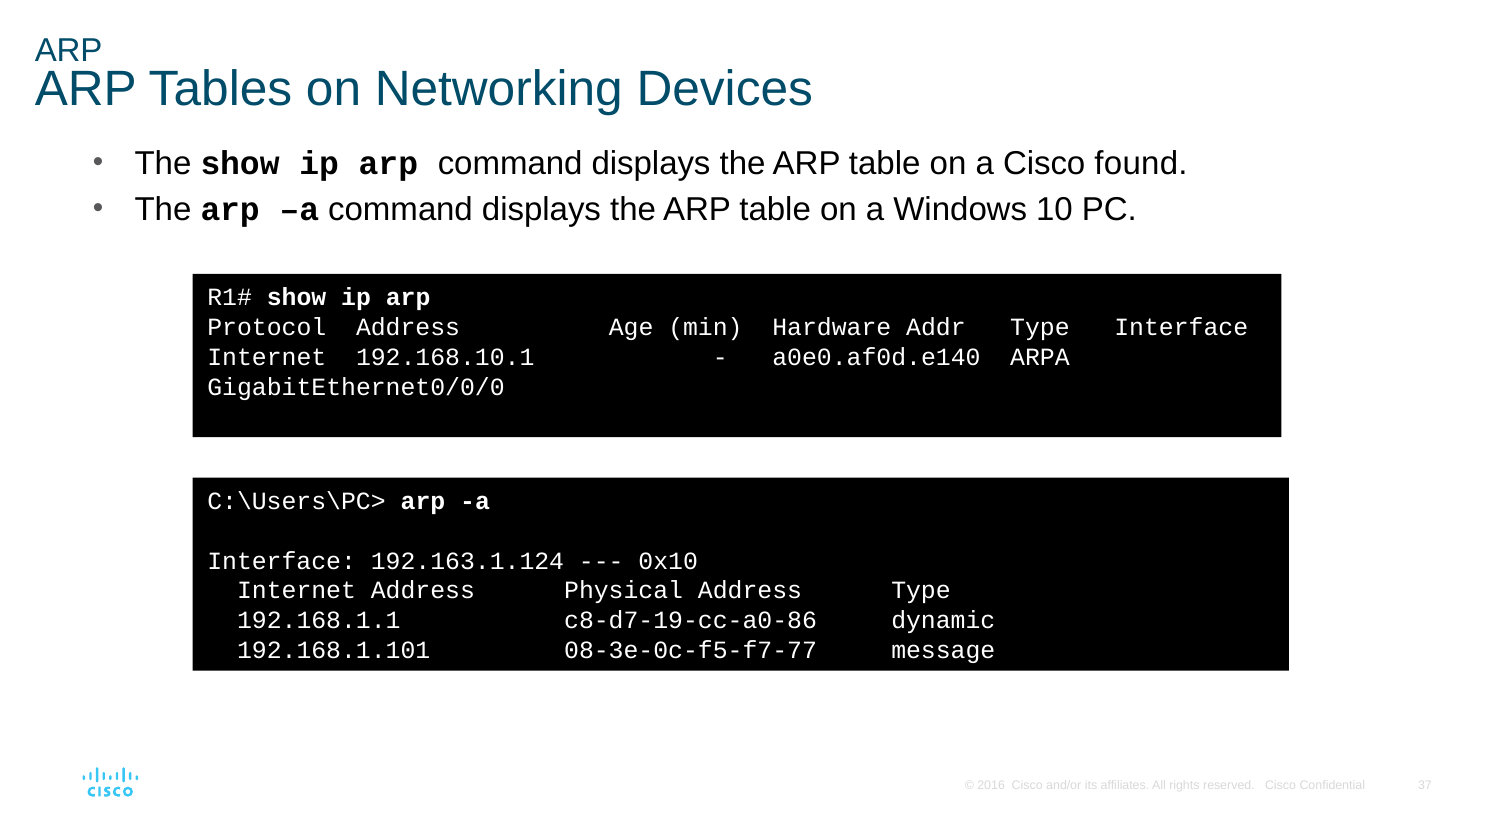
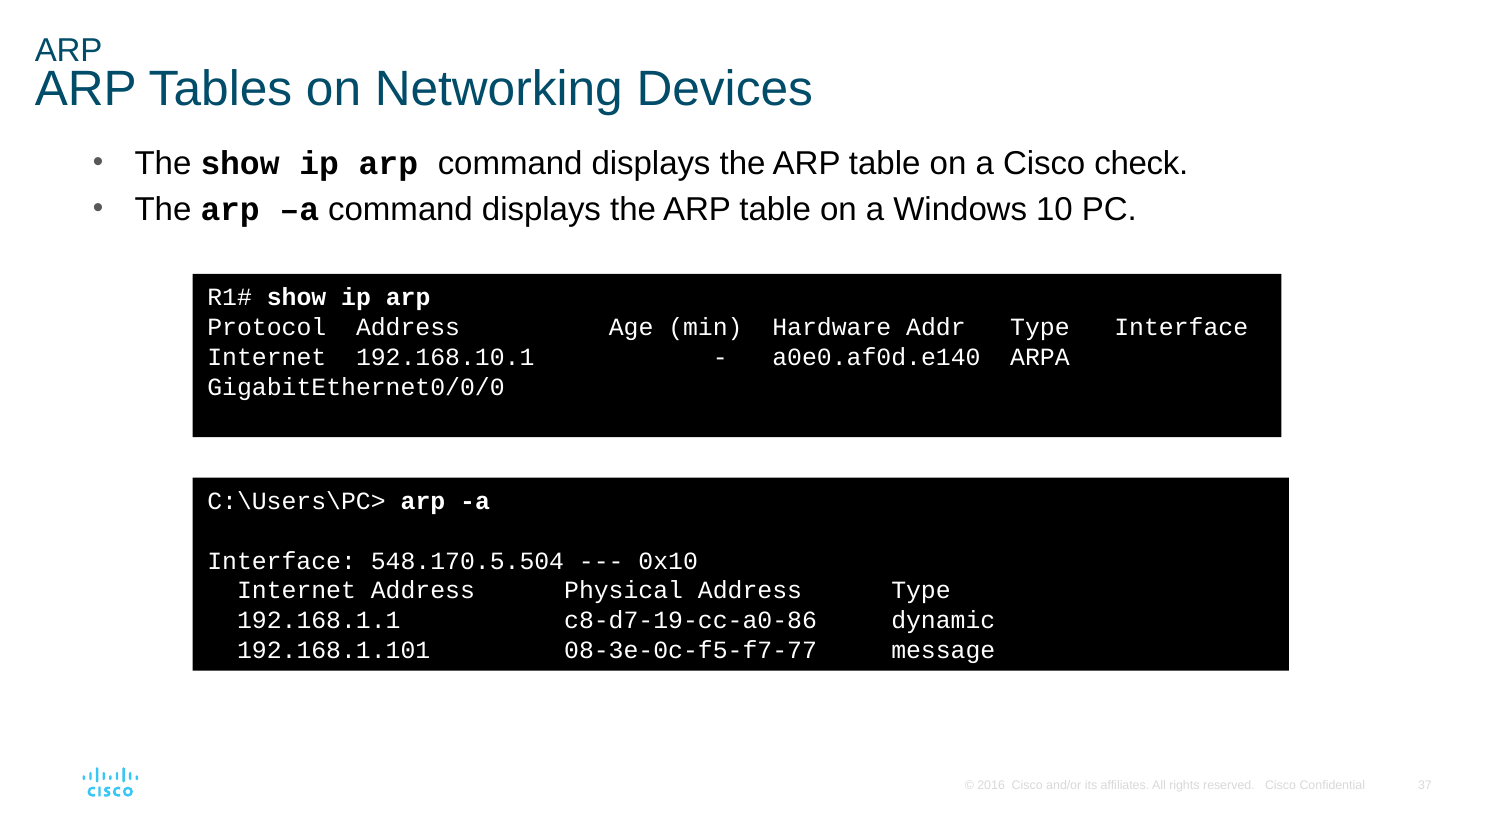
found: found -> check (1141, 164)
192.163.1.124: 192.163.1.124 -> 548.170.5.504 (467, 561)
